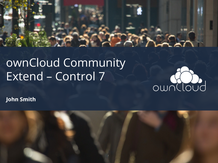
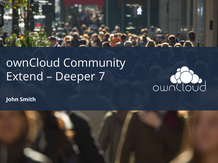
Control: Control -> Deeper (75, 77)
